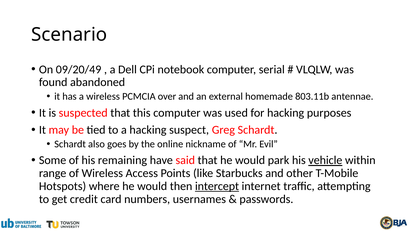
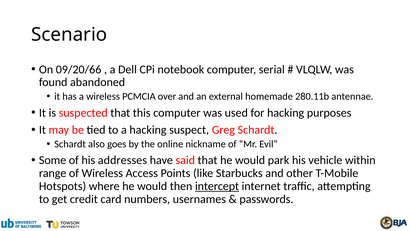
09/20/49: 09/20/49 -> 09/20/66 (79, 69)
803.11b: 803.11b -> 280.11b (312, 96)
remaining: remaining -> addresses (122, 160)
vehicle underline: present -> none (325, 160)
